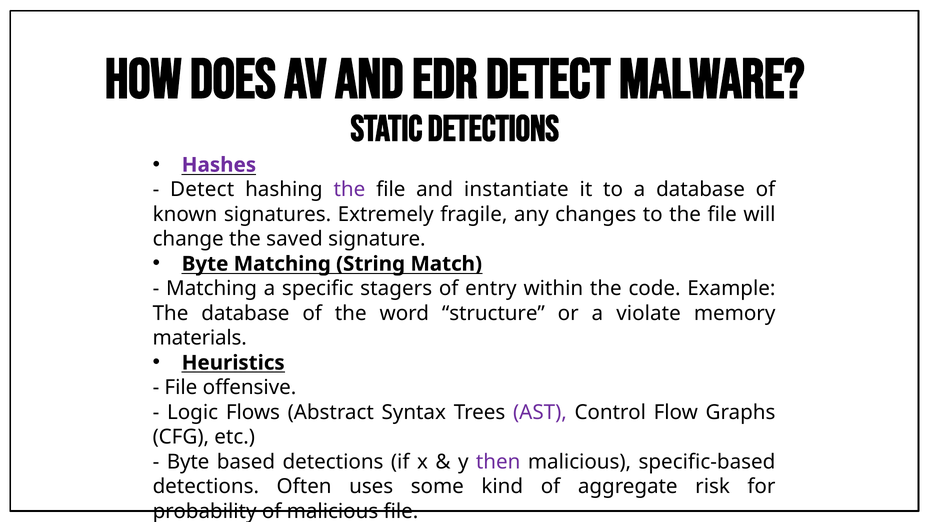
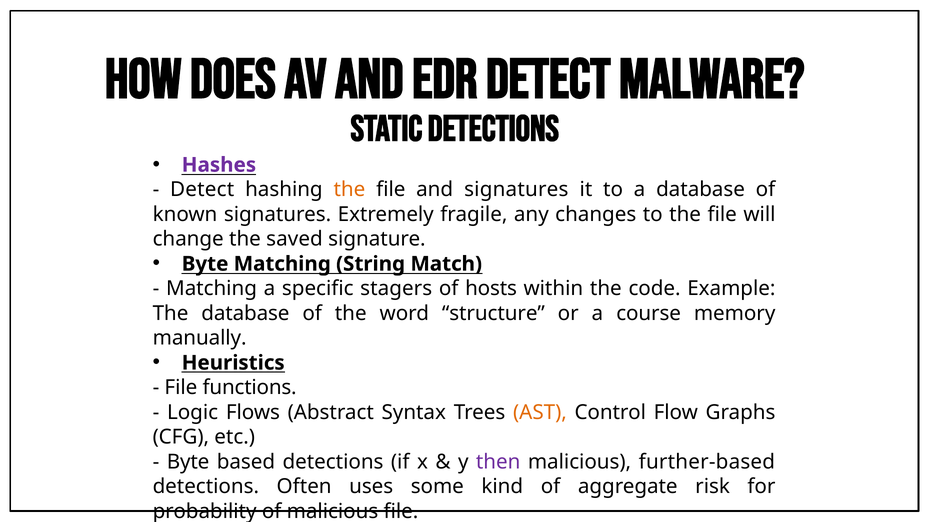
the colour: purple -> orange (349, 190)
and instantiate: instantiate -> signatures (516, 190)
entry: entry -> hosts (491, 289)
violate: violate -> course (649, 314)
materials: materials -> manually (200, 338)
offensive: offensive -> functions (250, 388)
AST colour: purple -> orange (540, 413)
specific-based: specific-based -> further-based (707, 462)
